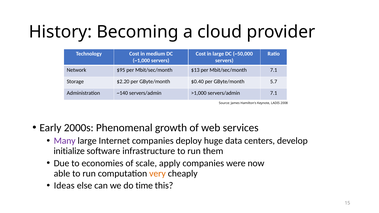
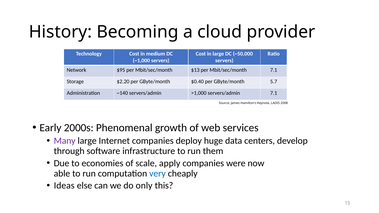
initialize: initialize -> through (69, 151)
very colour: orange -> blue (157, 174)
time: time -> only (144, 186)
